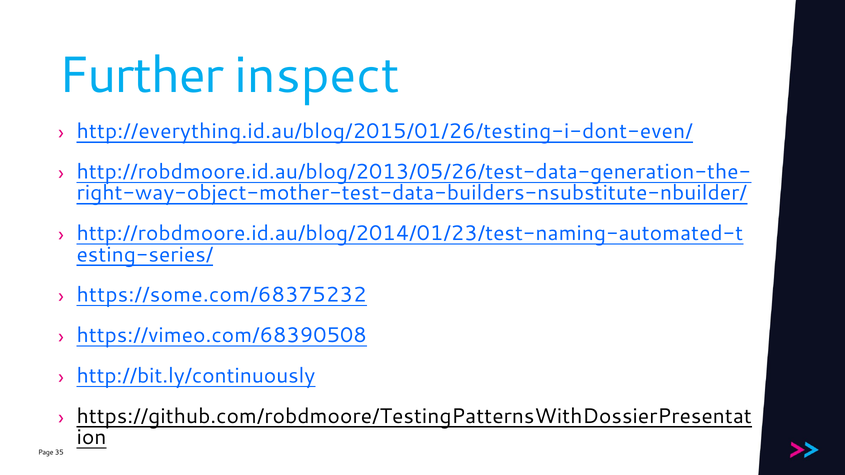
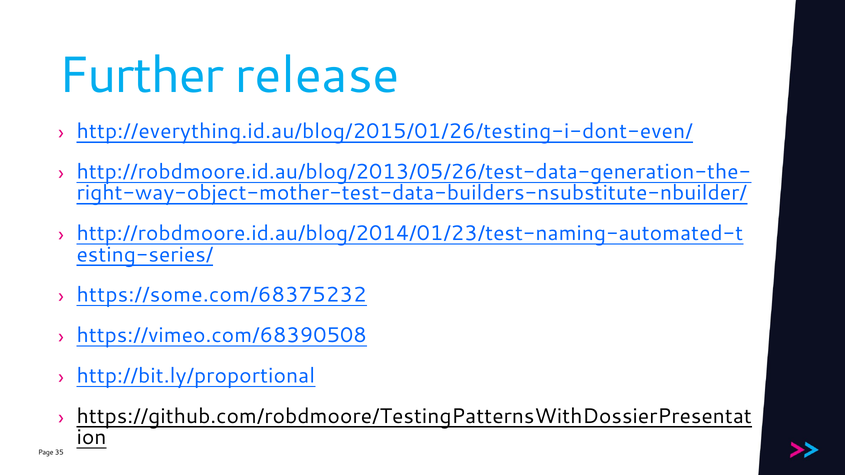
inspect: inspect -> release (317, 75)
http://bit.ly/continuously: http://bit.ly/continuously -> http://bit.ly/proportional (196, 376)
